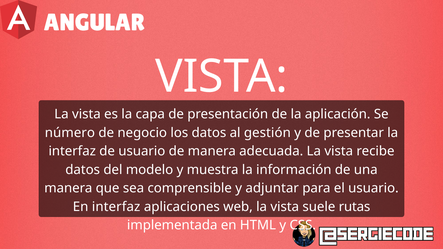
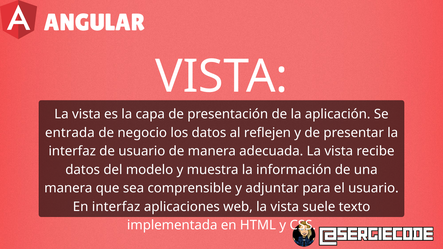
número: número -> entrada (70, 133)
gestión: gestión -> reflejen (267, 133)
rutas: rutas -> texto (355, 207)
